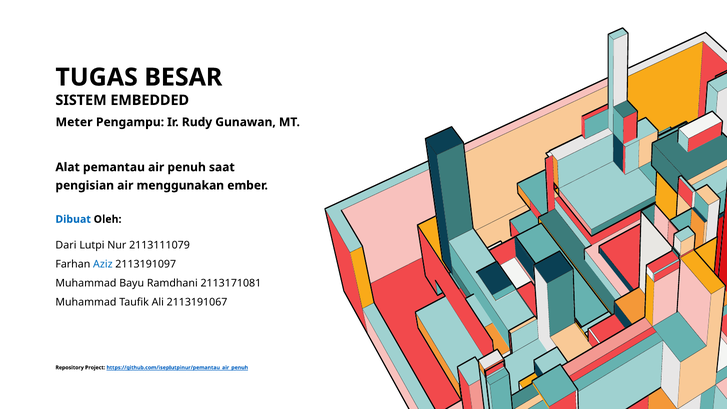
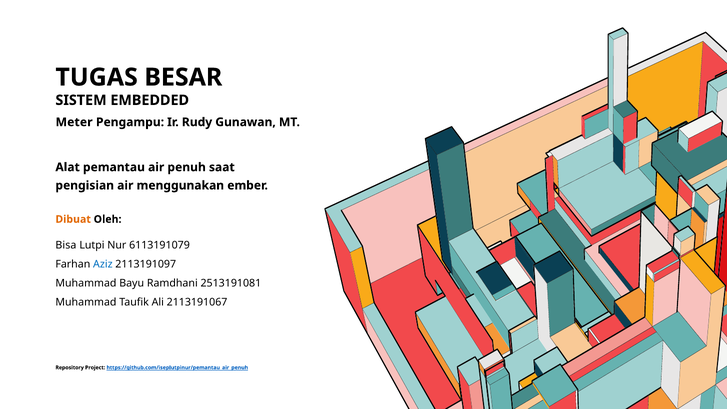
Dibuat colour: blue -> orange (73, 219)
Dari: Dari -> Bisa (66, 245)
2113111079: 2113111079 -> 6113191079 (159, 245)
2113171081: 2113171081 -> 2513191081 (231, 283)
